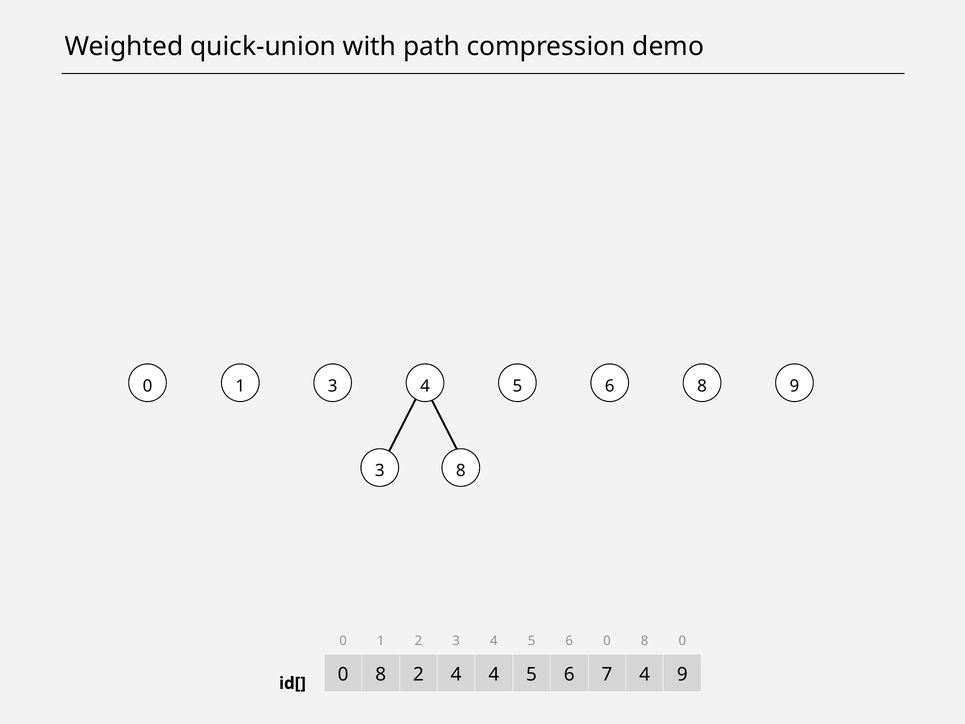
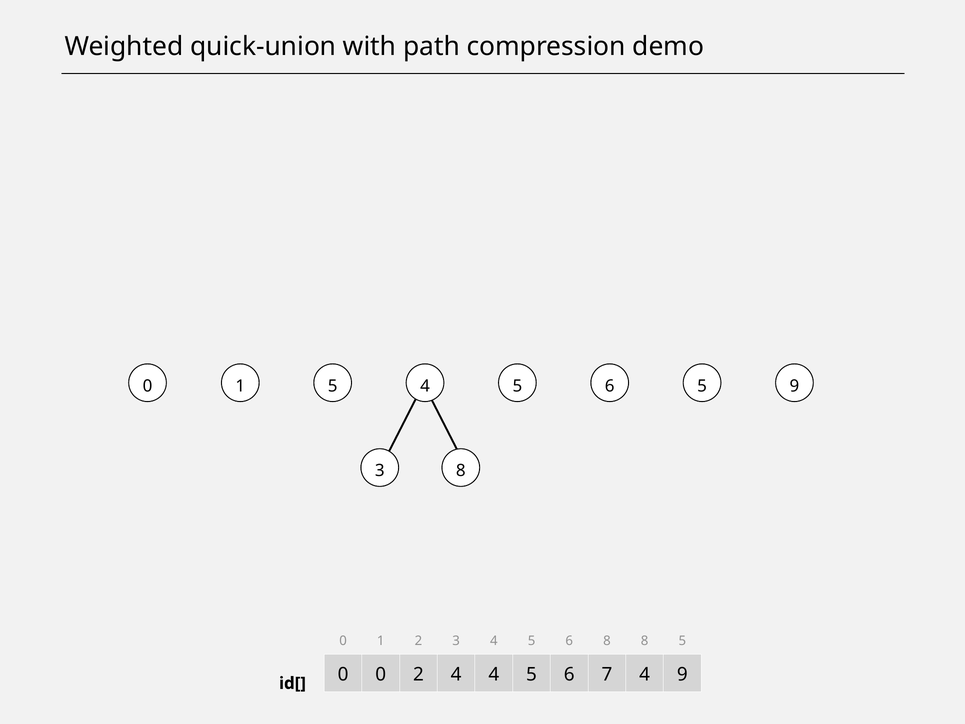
1 3: 3 -> 5 (333, 386)
6 8: 8 -> 5 (702, 386)
6 0: 0 -> 8 (607, 641)
0: 0 -> 5 (682, 641)
8: 8 -> 0 (381, 674)
